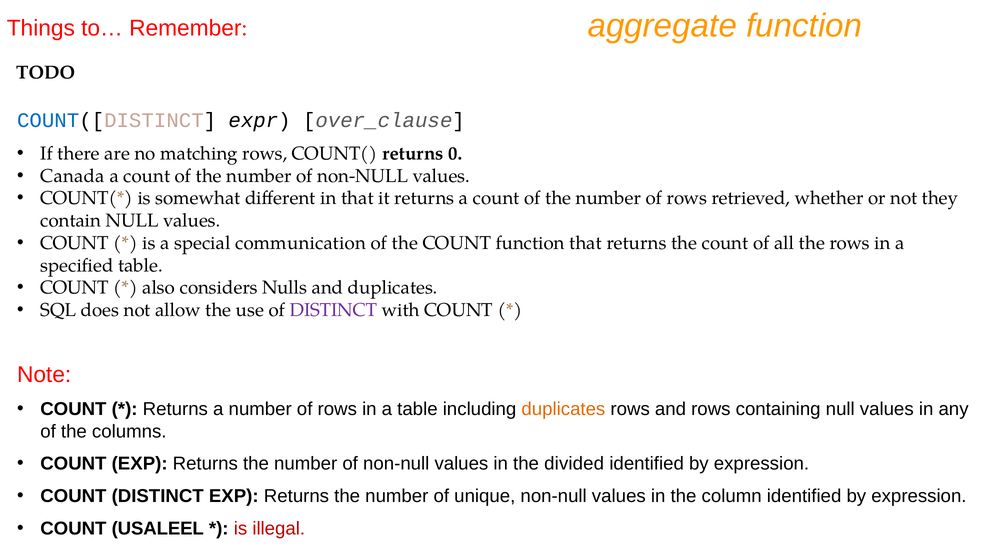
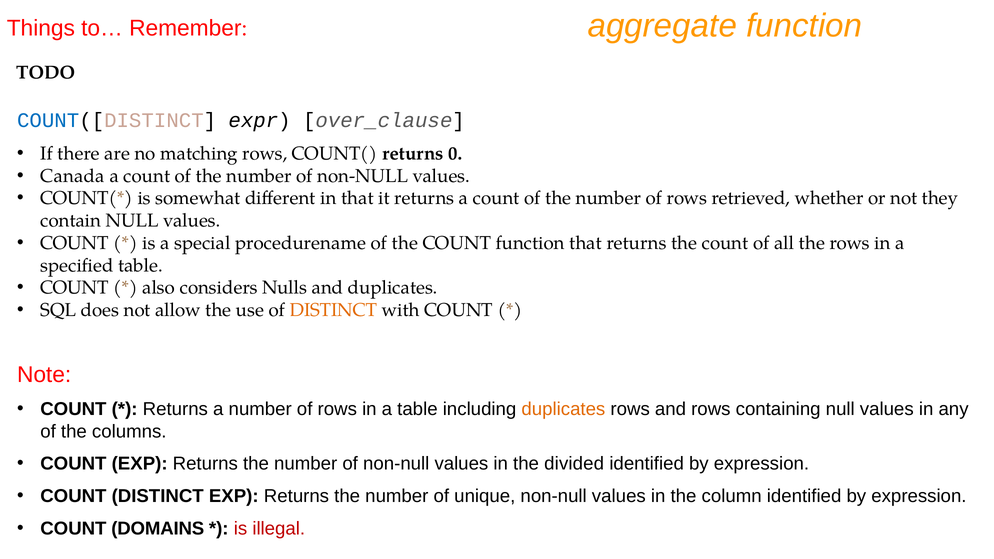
communication: communication -> procedurename (301, 243)
DISTINCT colour: purple -> orange (333, 310)
USALEEL: USALEEL -> DOMAINS (158, 528)
